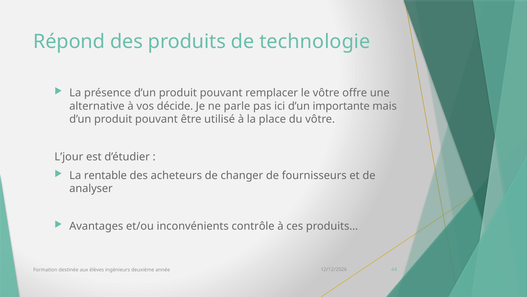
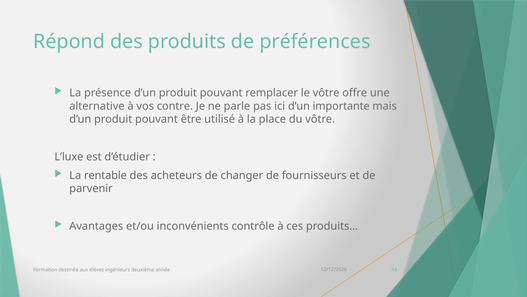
technologie: technologie -> préférences (315, 42)
décide: décide -> contre (175, 106)
L’jour: L’jour -> L’luxe (69, 156)
analyser: analyser -> parvenir (91, 188)
